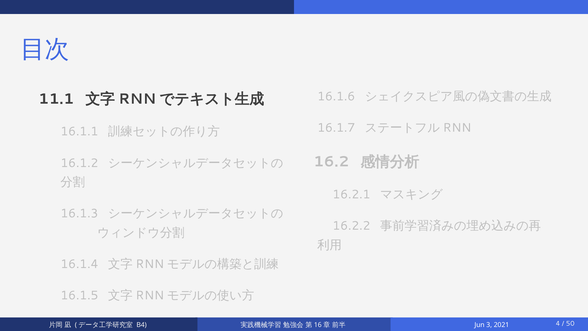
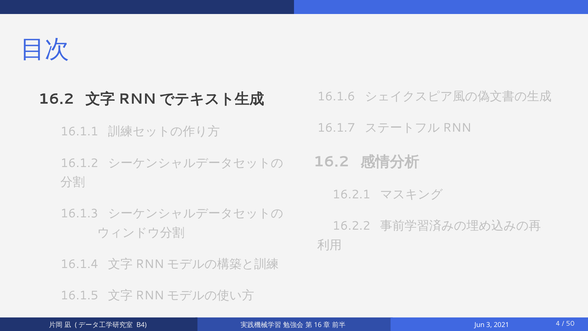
11.1: 11.1 -> 16.2 (56, 99)
